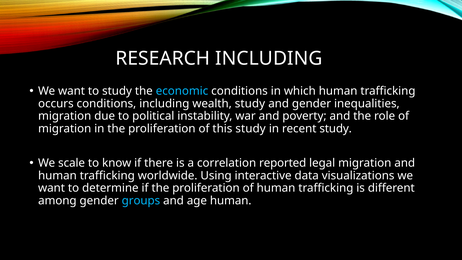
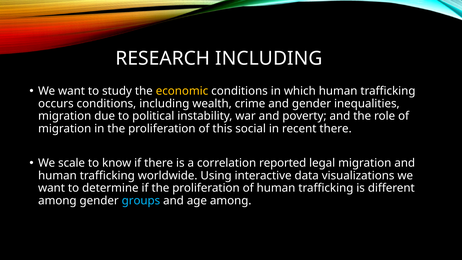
economic colour: light blue -> yellow (182, 91)
wealth study: study -> crime (250, 104)
this study: study -> social (251, 128)
recent study: study -> there (336, 128)
age human: human -> among (231, 200)
